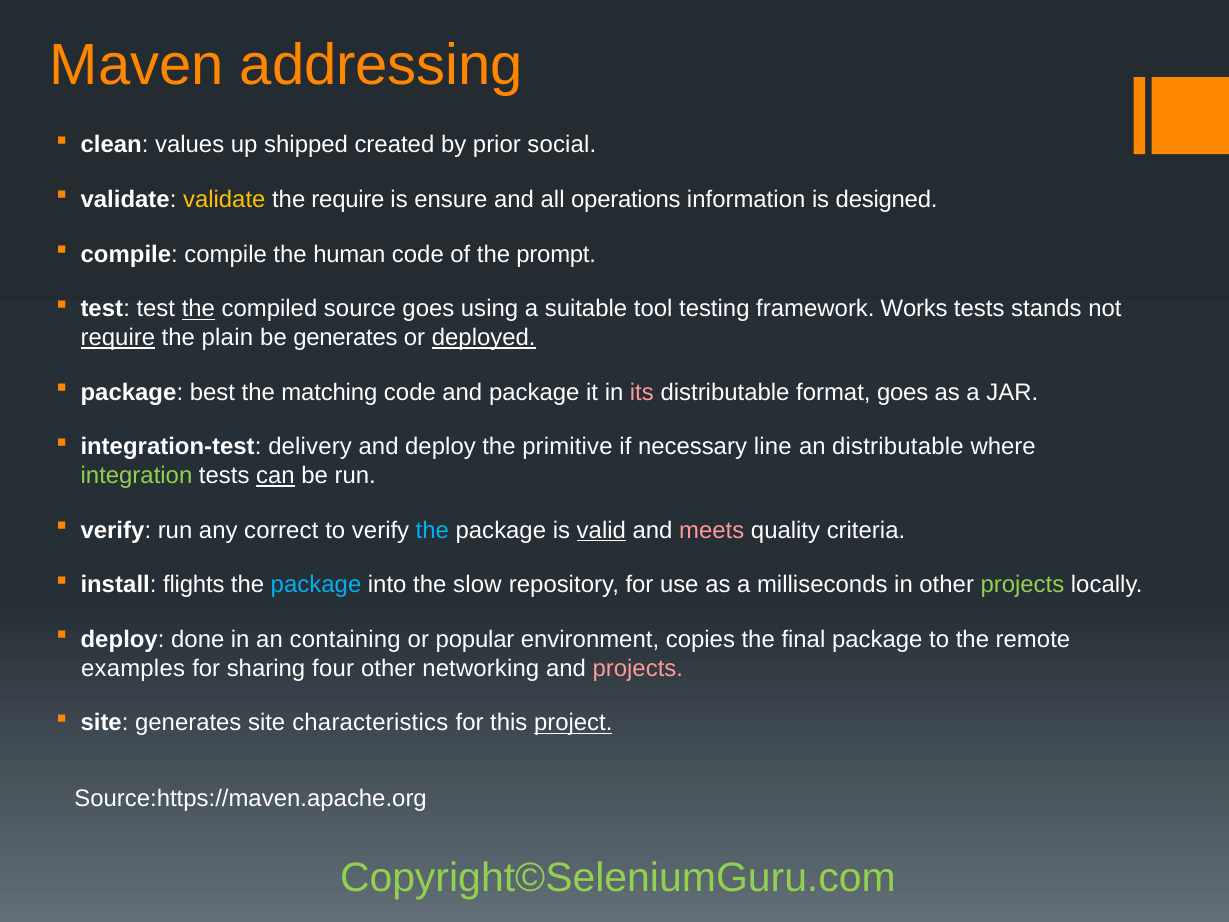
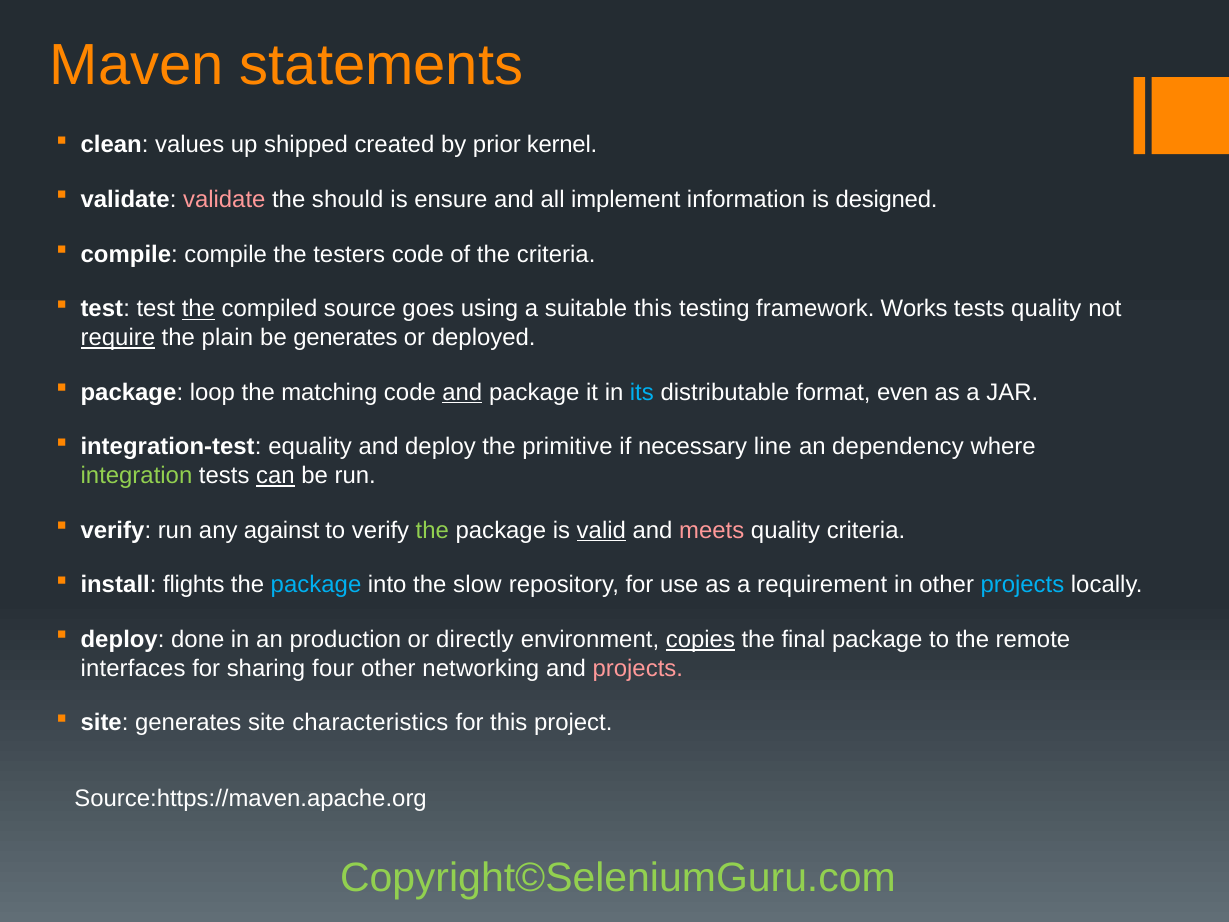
addressing: addressing -> statements (381, 65)
social: social -> kernel (562, 145)
validate colour: yellow -> pink (224, 200)
the require: require -> should (348, 200)
operations: operations -> implement (626, 200)
human: human -> testers (349, 254)
the prompt: prompt -> criteria (556, 254)
suitable tool: tool -> this (653, 309)
tests stands: stands -> quality (1046, 309)
deployed underline: present -> none (484, 338)
best: best -> loop (212, 392)
and underline: none -> present (462, 392)
its colour: pink -> light blue (642, 392)
format goes: goes -> even (903, 392)
delivery: delivery -> equality (310, 447)
an distributable: distributable -> dependency (898, 447)
correct: correct -> against (282, 530)
the colour: light blue -> light green (432, 530)
milliseconds: milliseconds -> requirement (822, 585)
projects colour: light green -> light blue (1022, 585)
containing: containing -> production (345, 639)
popular: popular -> directly (475, 639)
copies underline: none -> present (700, 639)
examples: examples -> interfaces (133, 668)
project underline: present -> none (573, 723)
